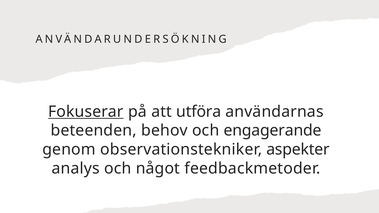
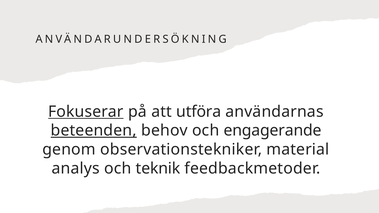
beteenden underline: none -> present (94, 131)
aspekter: aspekter -> material (298, 150)
något: något -> teknik (158, 168)
